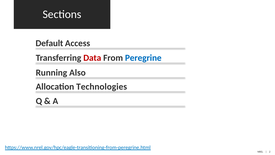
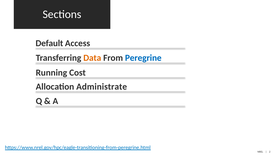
Data colour: red -> orange (92, 58)
Also: Also -> Cost (78, 73)
Technologies: Technologies -> Administrate (102, 87)
